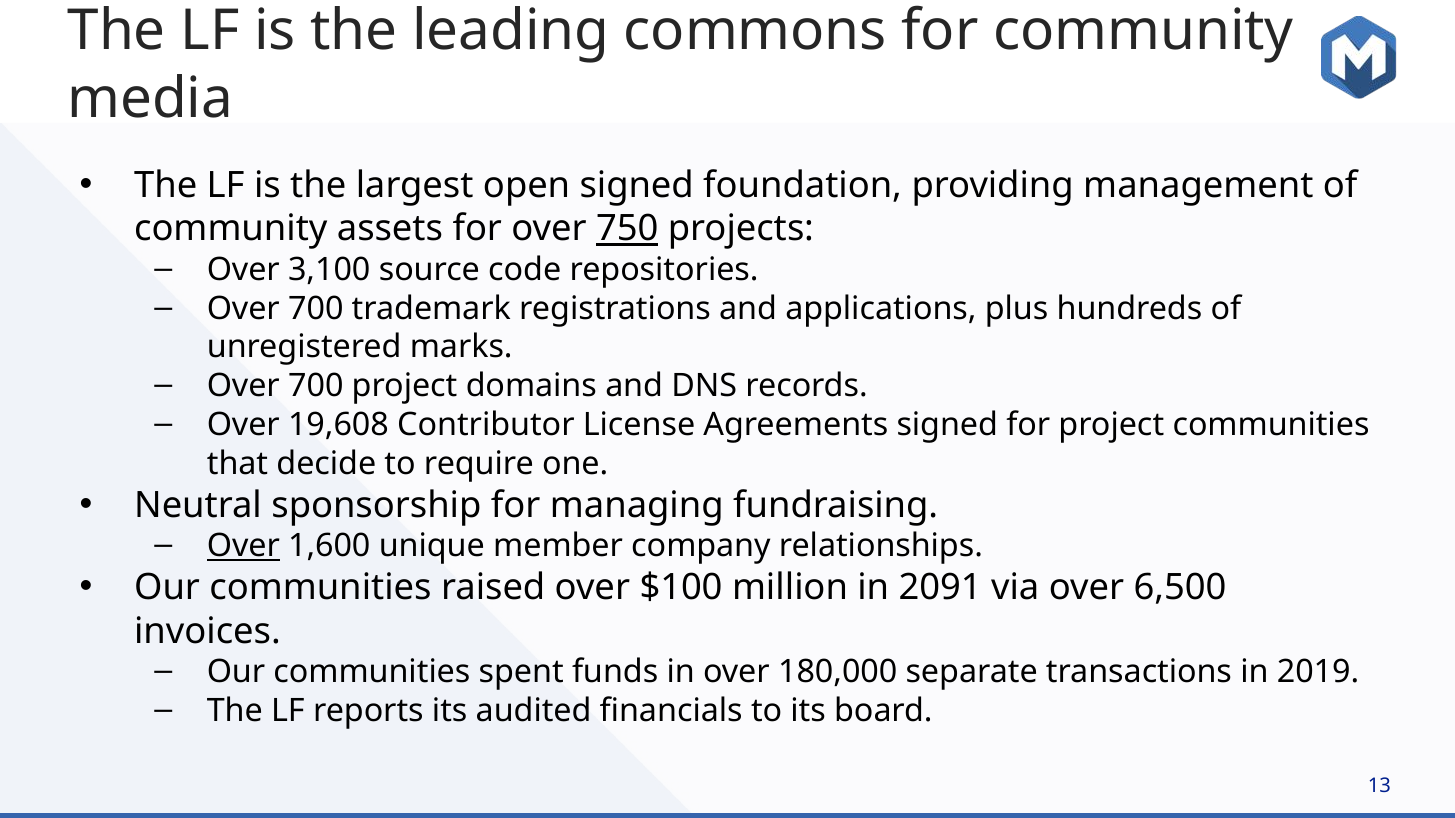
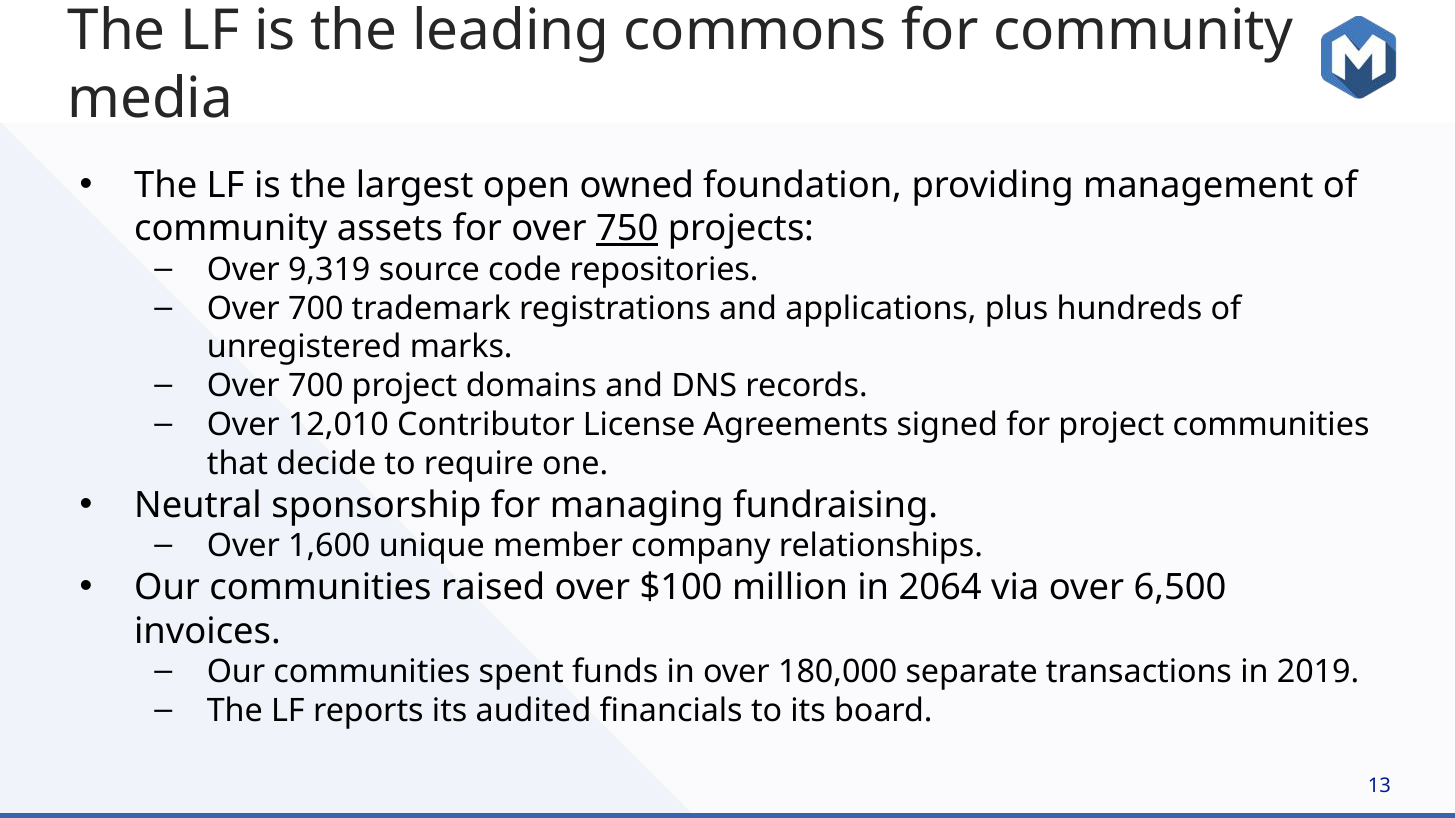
open signed: signed -> owned (637, 185)
3,100: 3,100 -> 9,319 (329, 270)
19,608: 19,608 -> 12,010 (338, 425)
Over underline: present -> none (243, 546)
2091: 2091 -> 2064 (940, 588)
